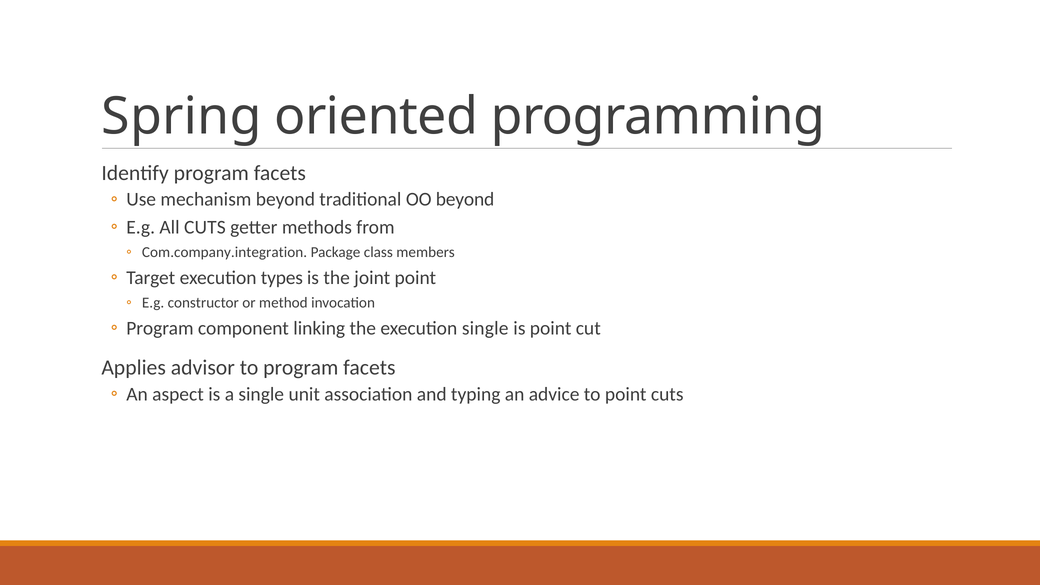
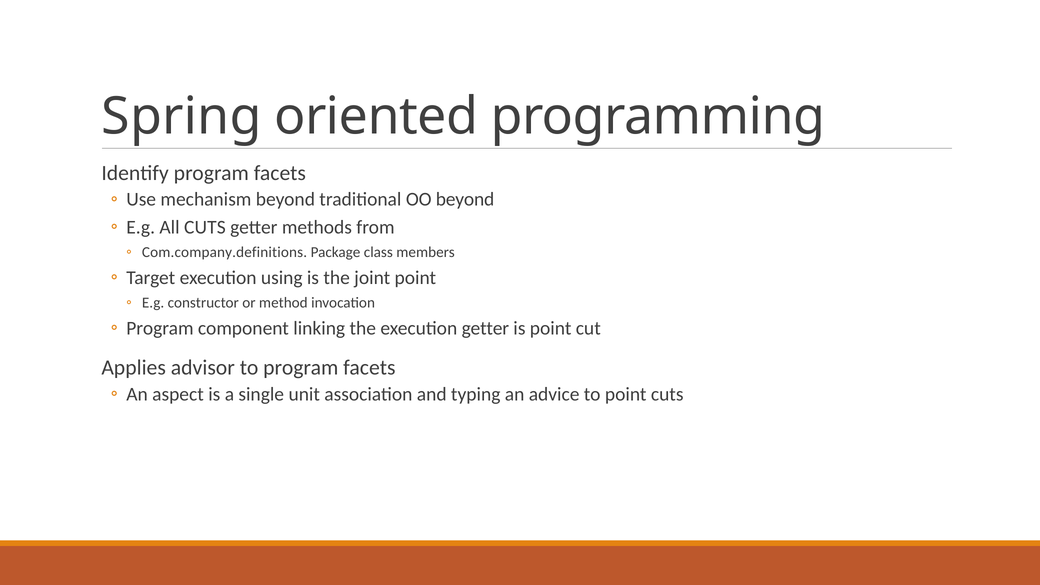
Com.company.integration: Com.company.integration -> Com.company.definitions (225, 252)
types: types -> using (282, 278)
execution single: single -> getter (485, 328)
